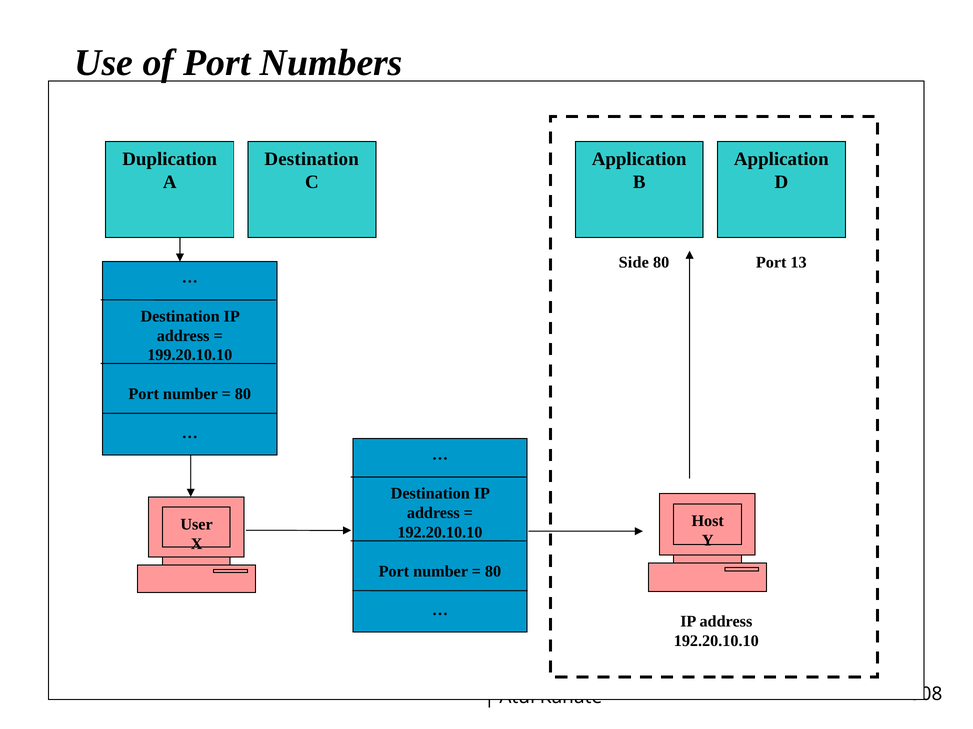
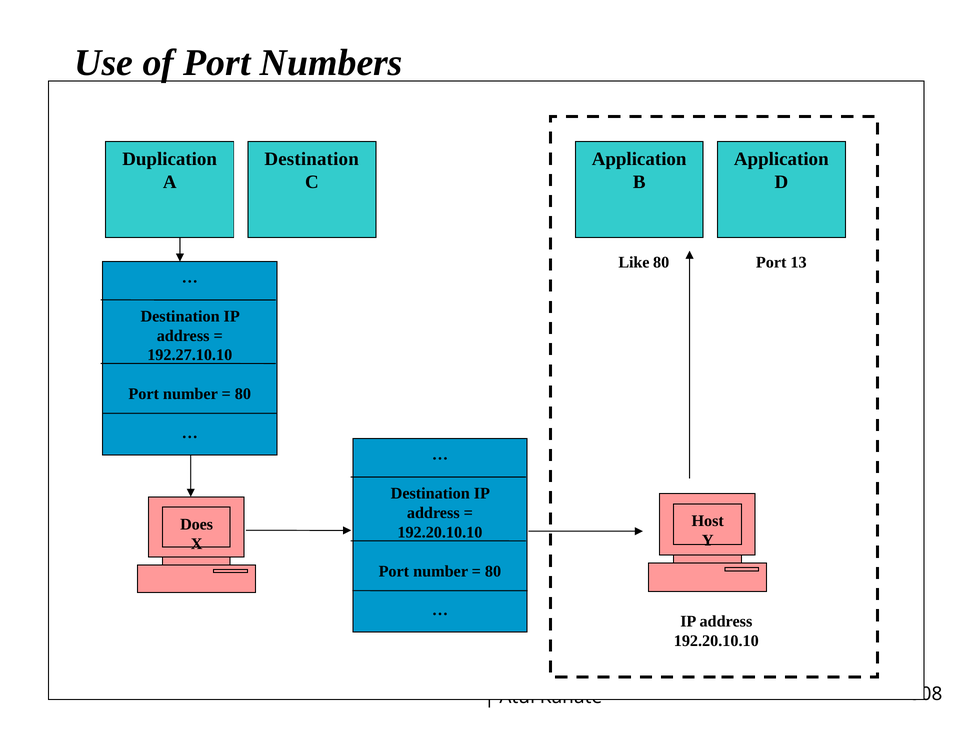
Side: Side -> Like (634, 263)
199.20.10.10: 199.20.10.10 -> 192.27.10.10 (190, 355)
User: User -> Does (197, 525)
